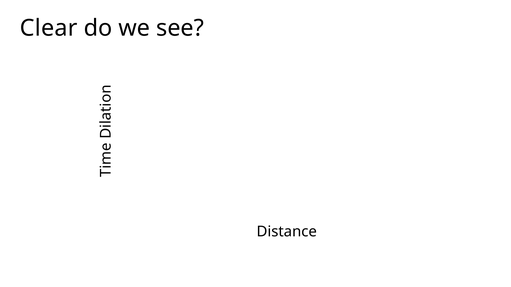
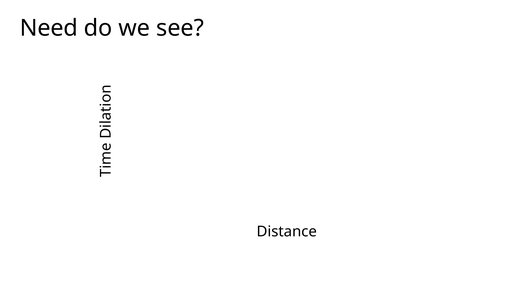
Clear: Clear -> Need (49, 28)
